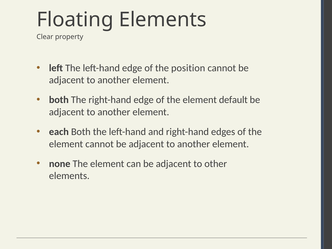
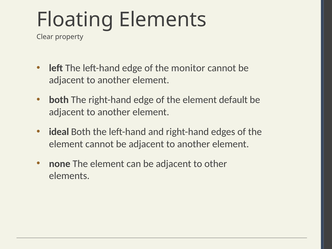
position: position -> monitor (188, 68)
each: each -> ideal (59, 132)
